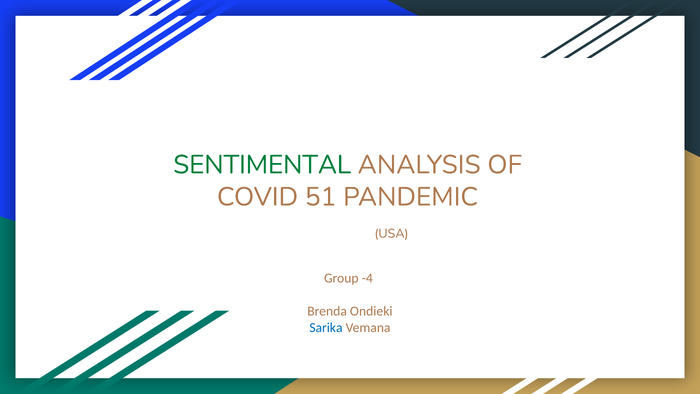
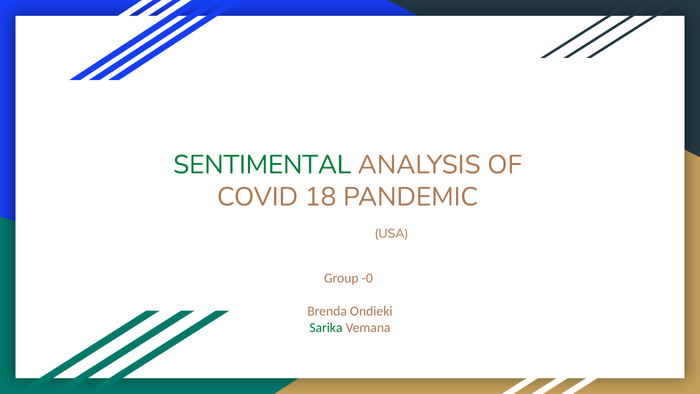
51: 51 -> 18 (321, 197)
-4: -4 -> -0 (367, 278)
Sarika colour: blue -> green (326, 328)
